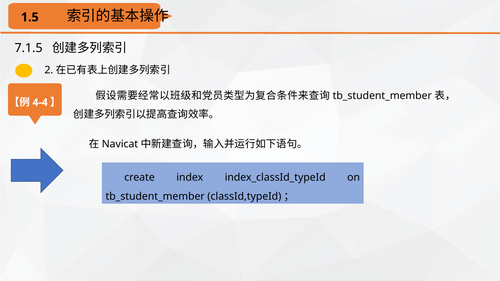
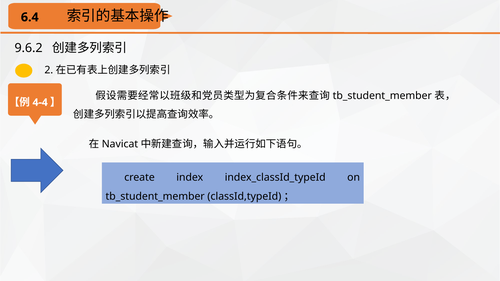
1.5: 1.5 -> 6.4 (30, 17)
7.1.5: 7.1.5 -> 9.6.2 (29, 48)
